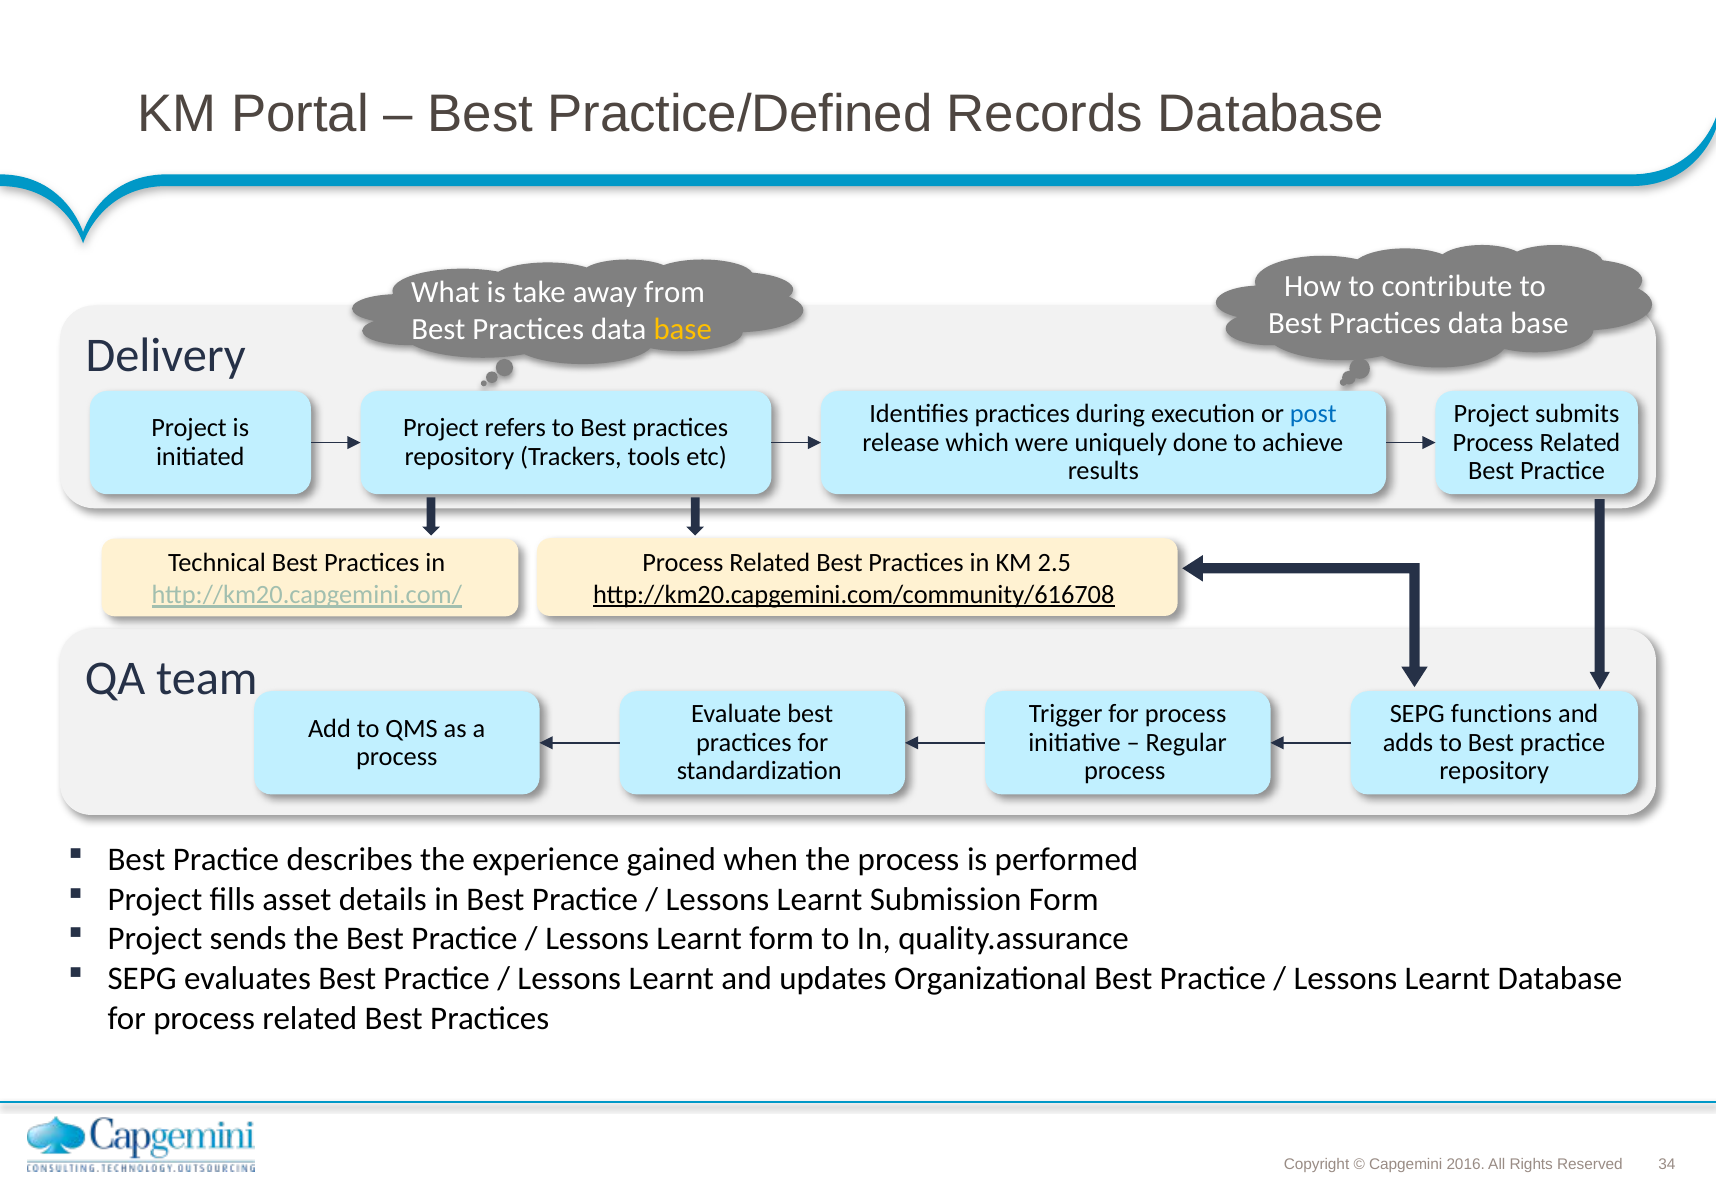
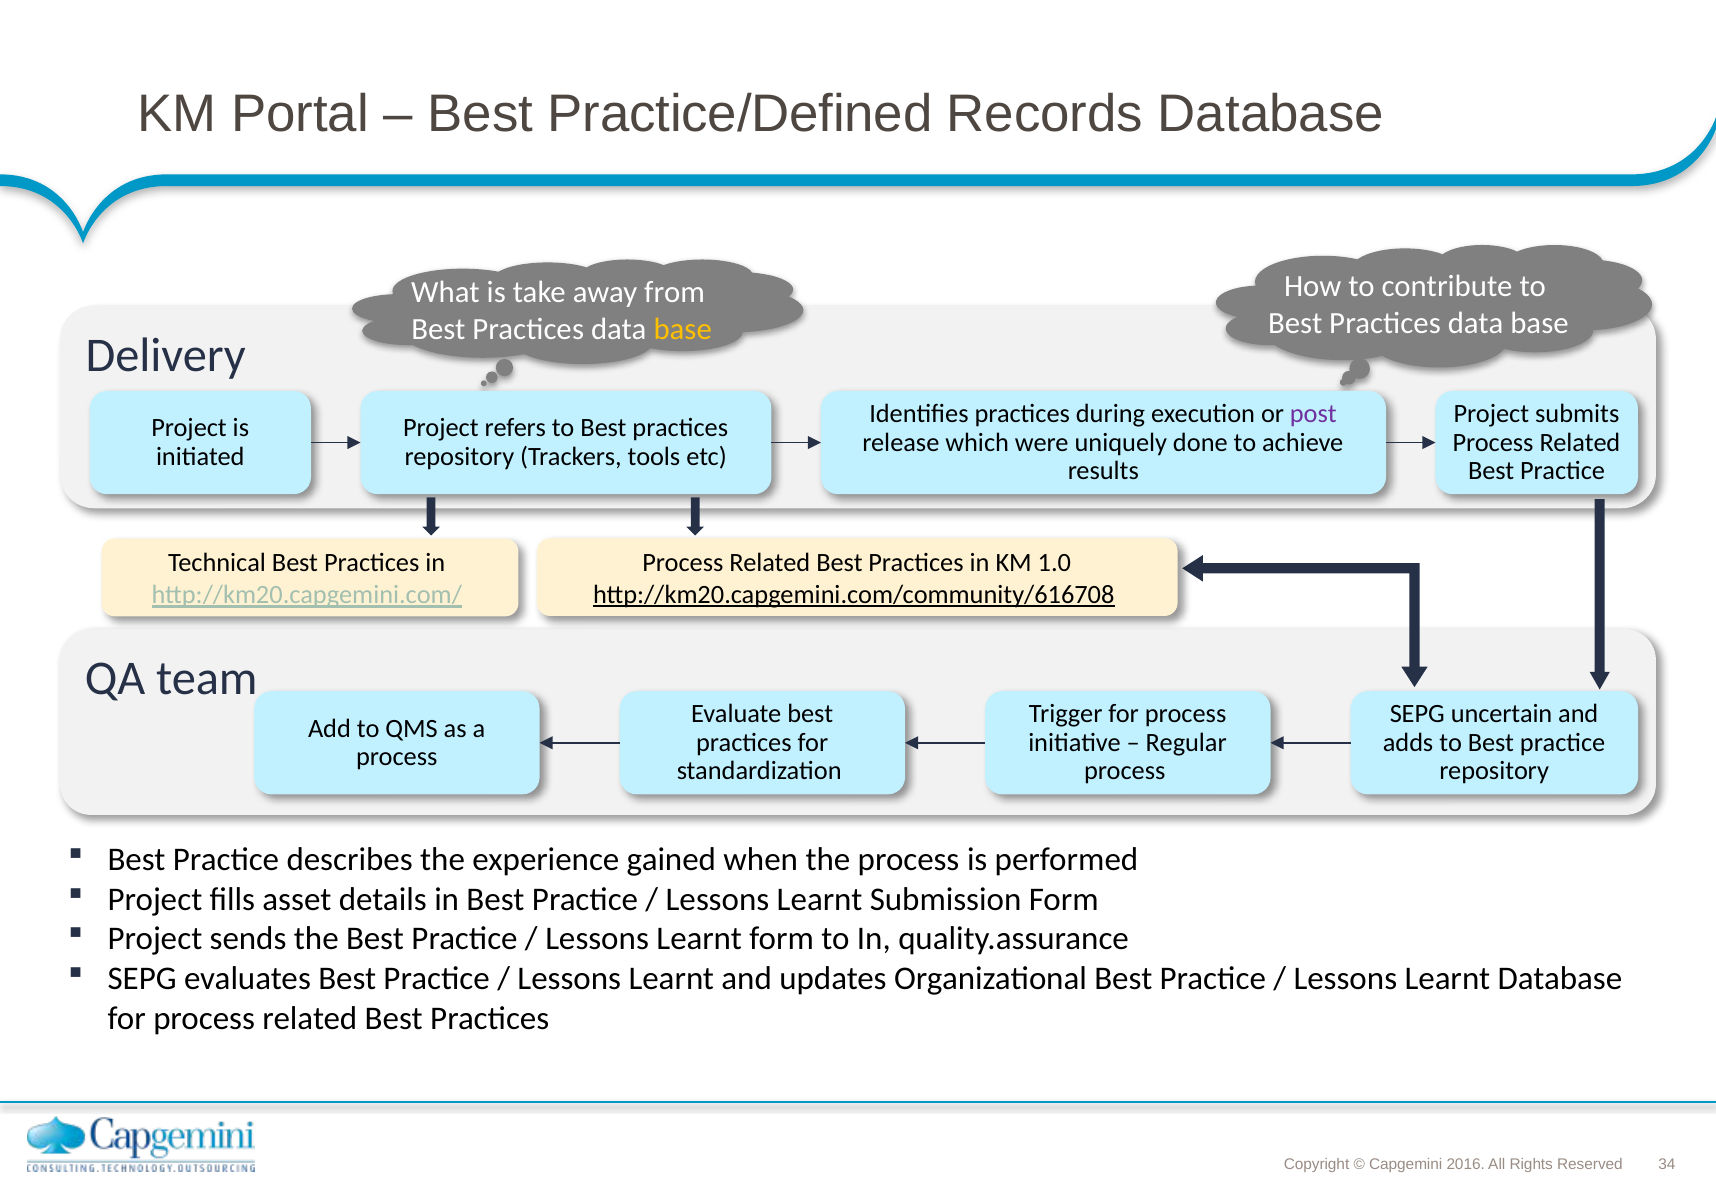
post colour: blue -> purple (1313, 414)
2.5: 2.5 -> 1.0 (1054, 563)
functions: functions -> uncertain (1502, 714)
